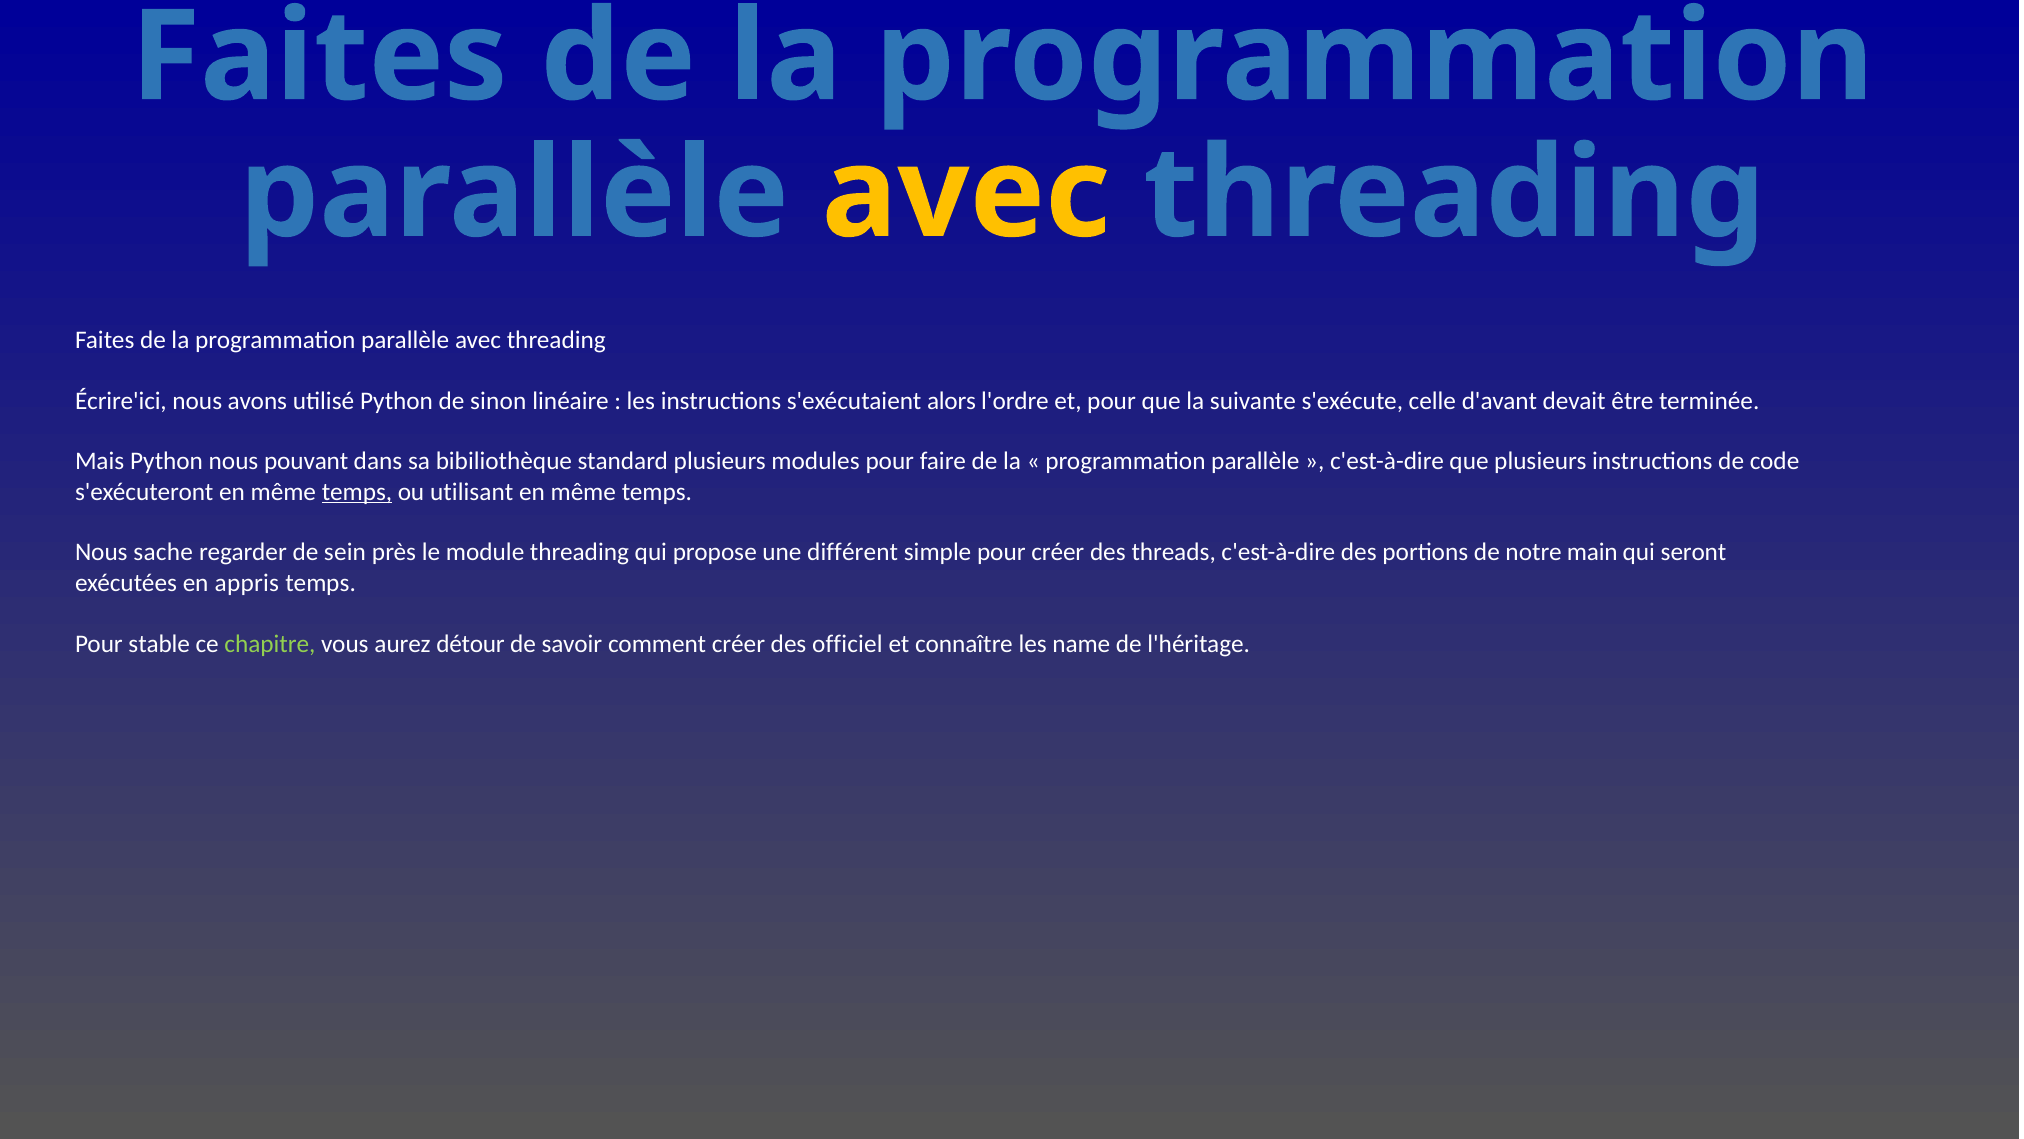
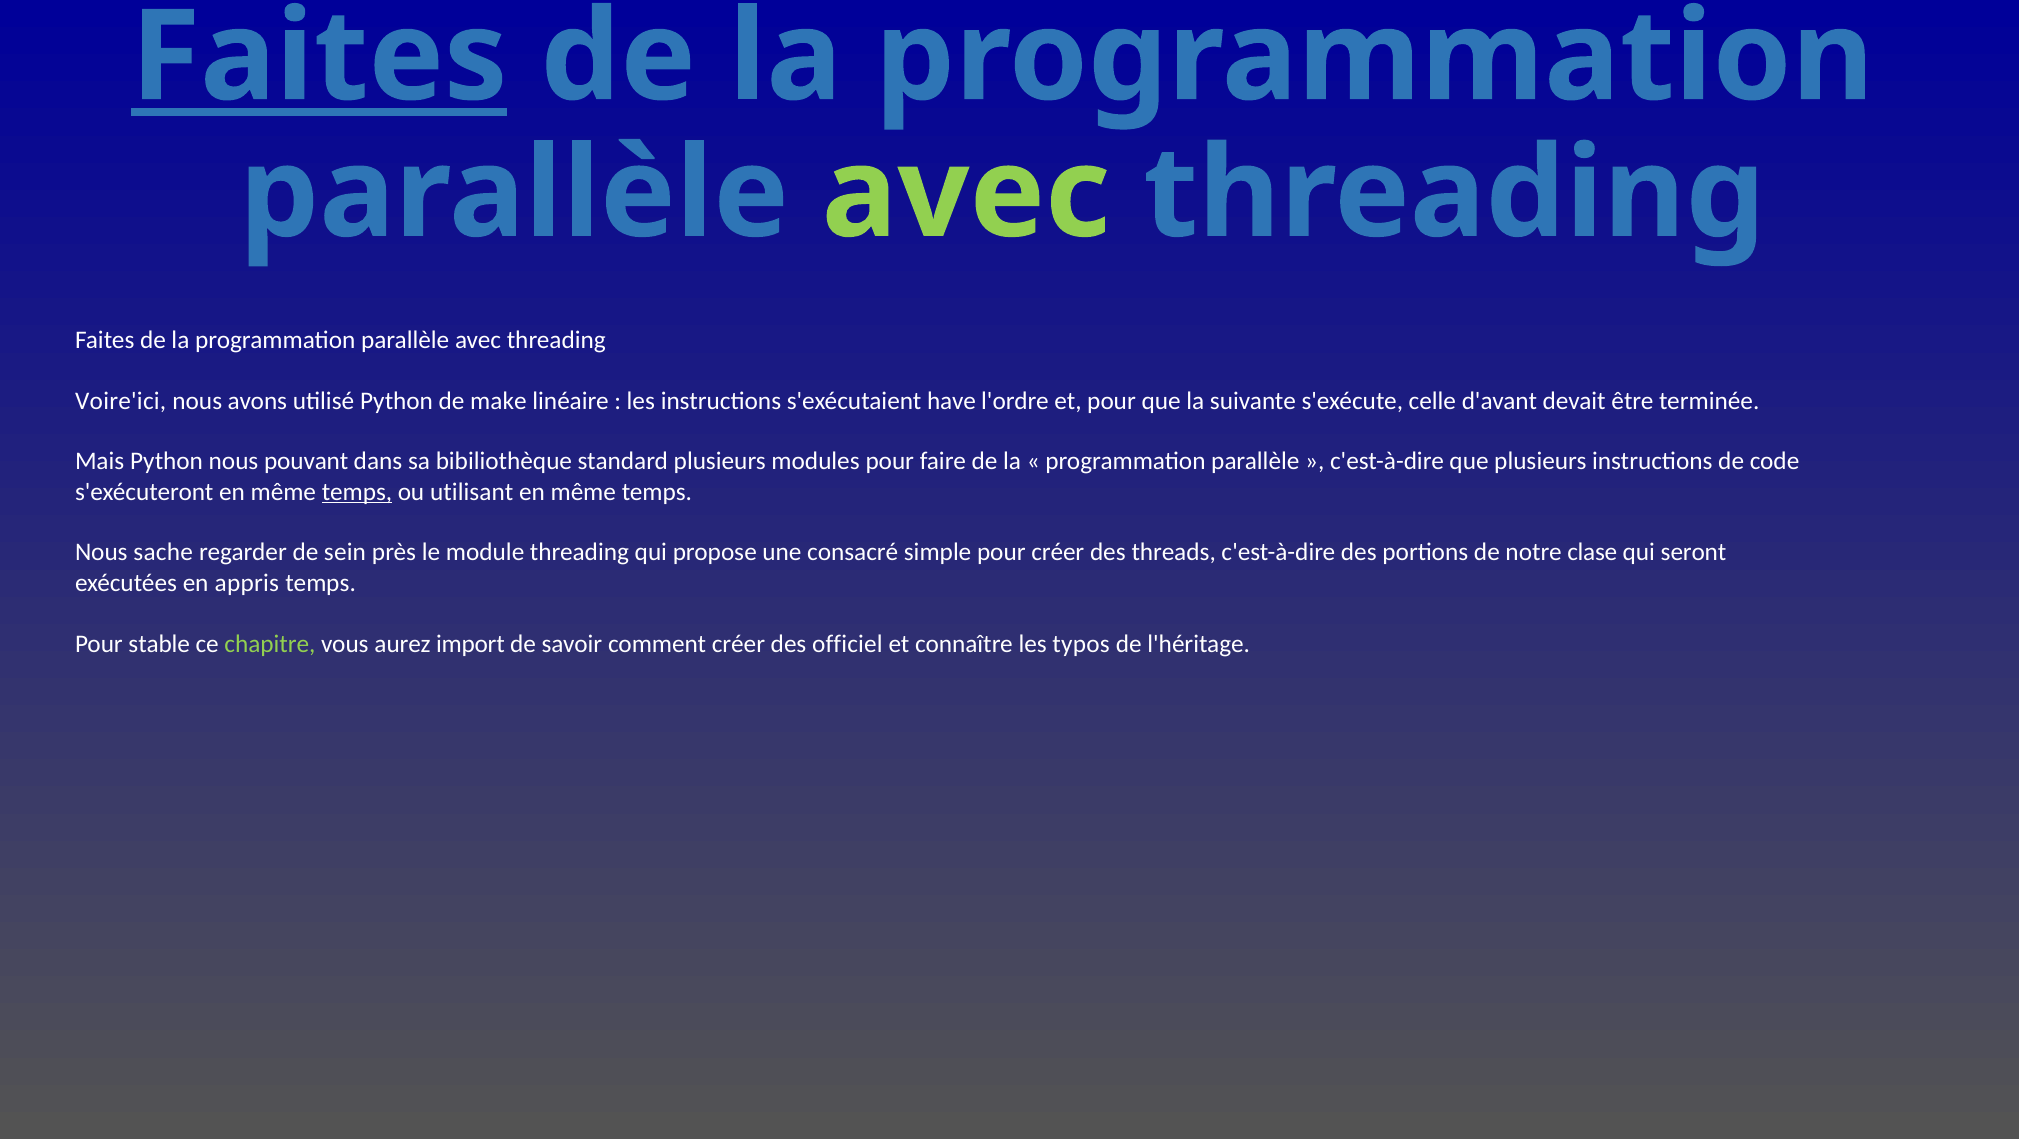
Faites underline: none -> present (319, 57)
avec colour: yellow -> light green (966, 194)
Écrire'ici: Écrire'ici -> Voire'ici (121, 400)
sinon: sinon -> make (498, 400)
alors: alors -> have (951, 400)
différent: différent -> consacré (853, 552)
main: main -> clase (1592, 552)
détour: détour -> import (470, 643)
name: name -> typos (1081, 643)
